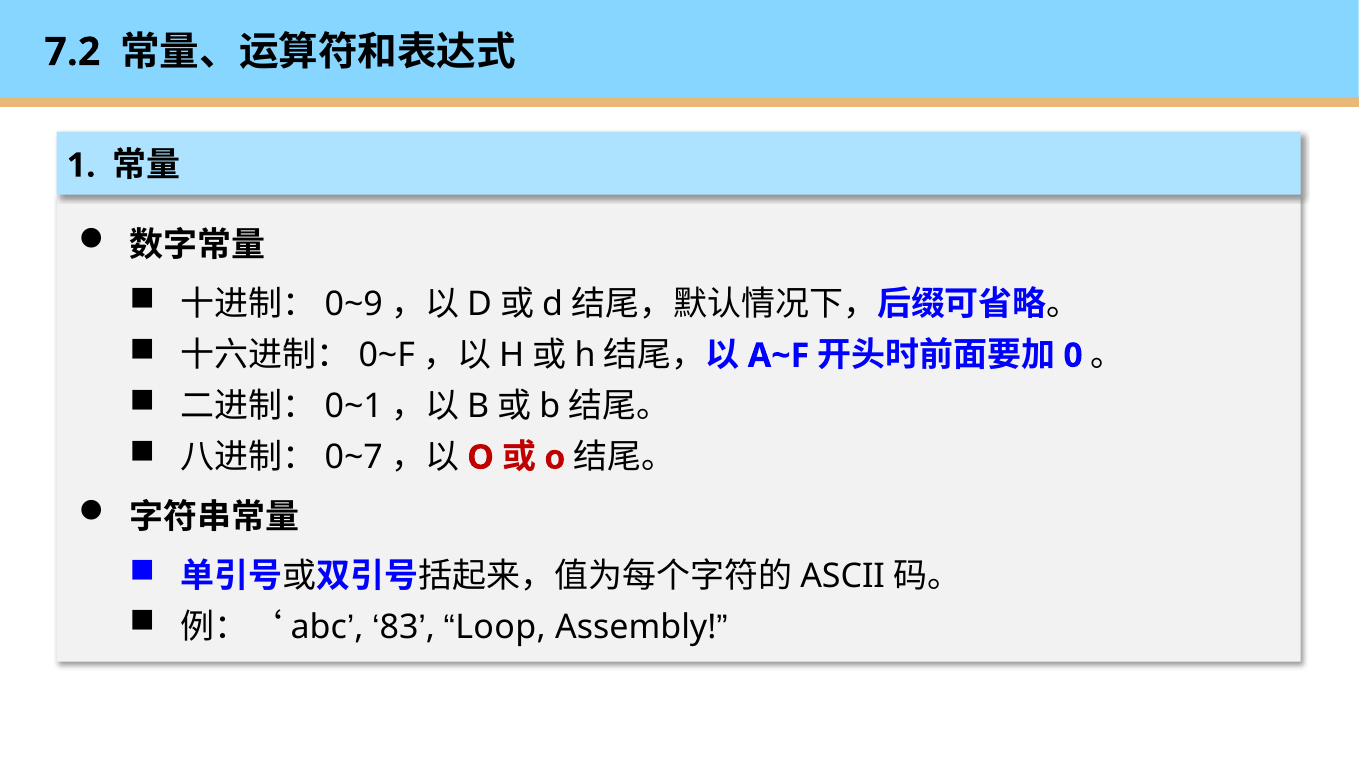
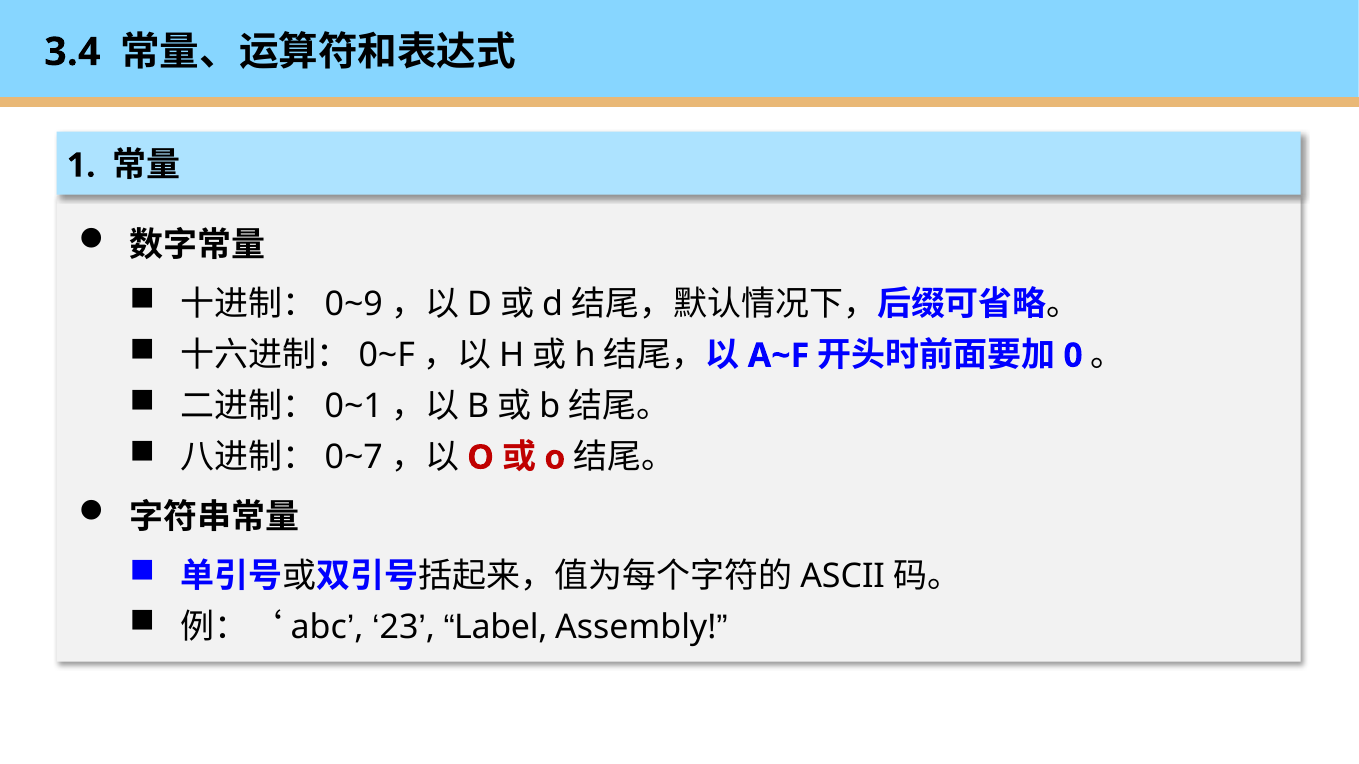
7.2: 7.2 -> 3.4 (72, 52)
83: 83 -> 23 (399, 628)
Loop: Loop -> Label (501, 628)
